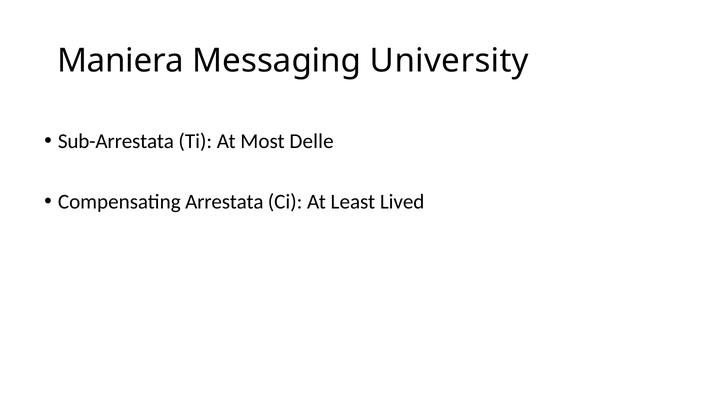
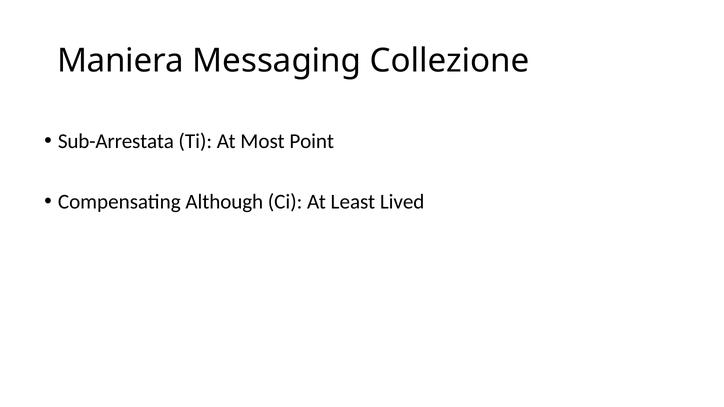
University: University -> Collezione (450, 61)
Delle: Delle -> Point (312, 141)
Arrestata: Arrestata -> Although (224, 202)
